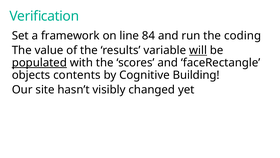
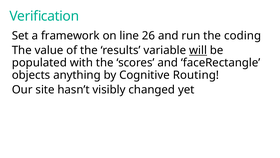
84: 84 -> 26 (148, 36)
populated underline: present -> none (39, 63)
contents: contents -> anything (77, 75)
Building: Building -> Routing (196, 75)
